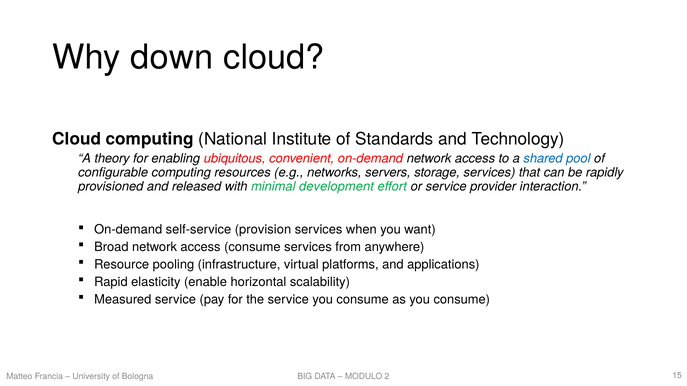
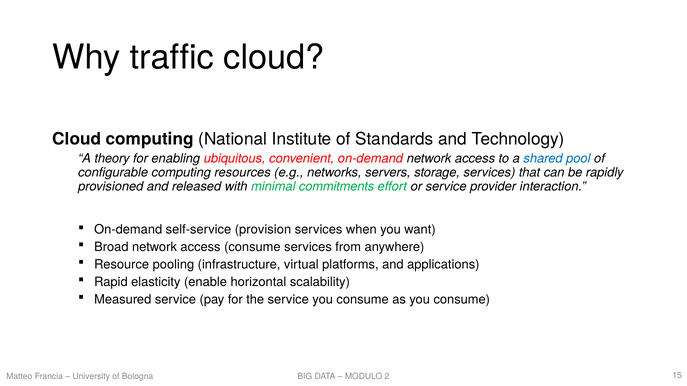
down: down -> traffic (172, 58)
development: development -> commitments (337, 187)
